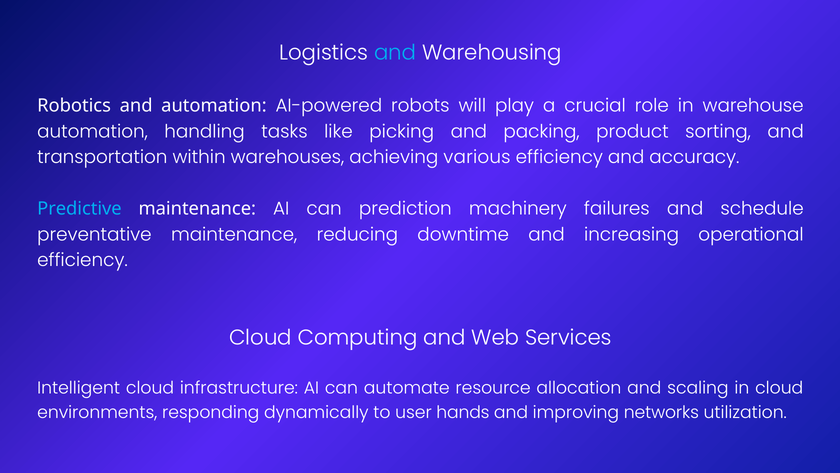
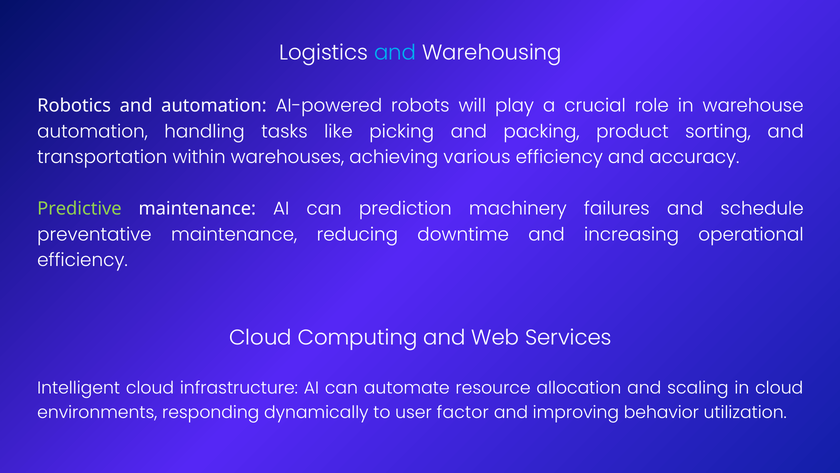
Predictive colour: light blue -> light green (79, 209)
hands: hands -> factor (463, 412)
networks: networks -> behavior (661, 412)
